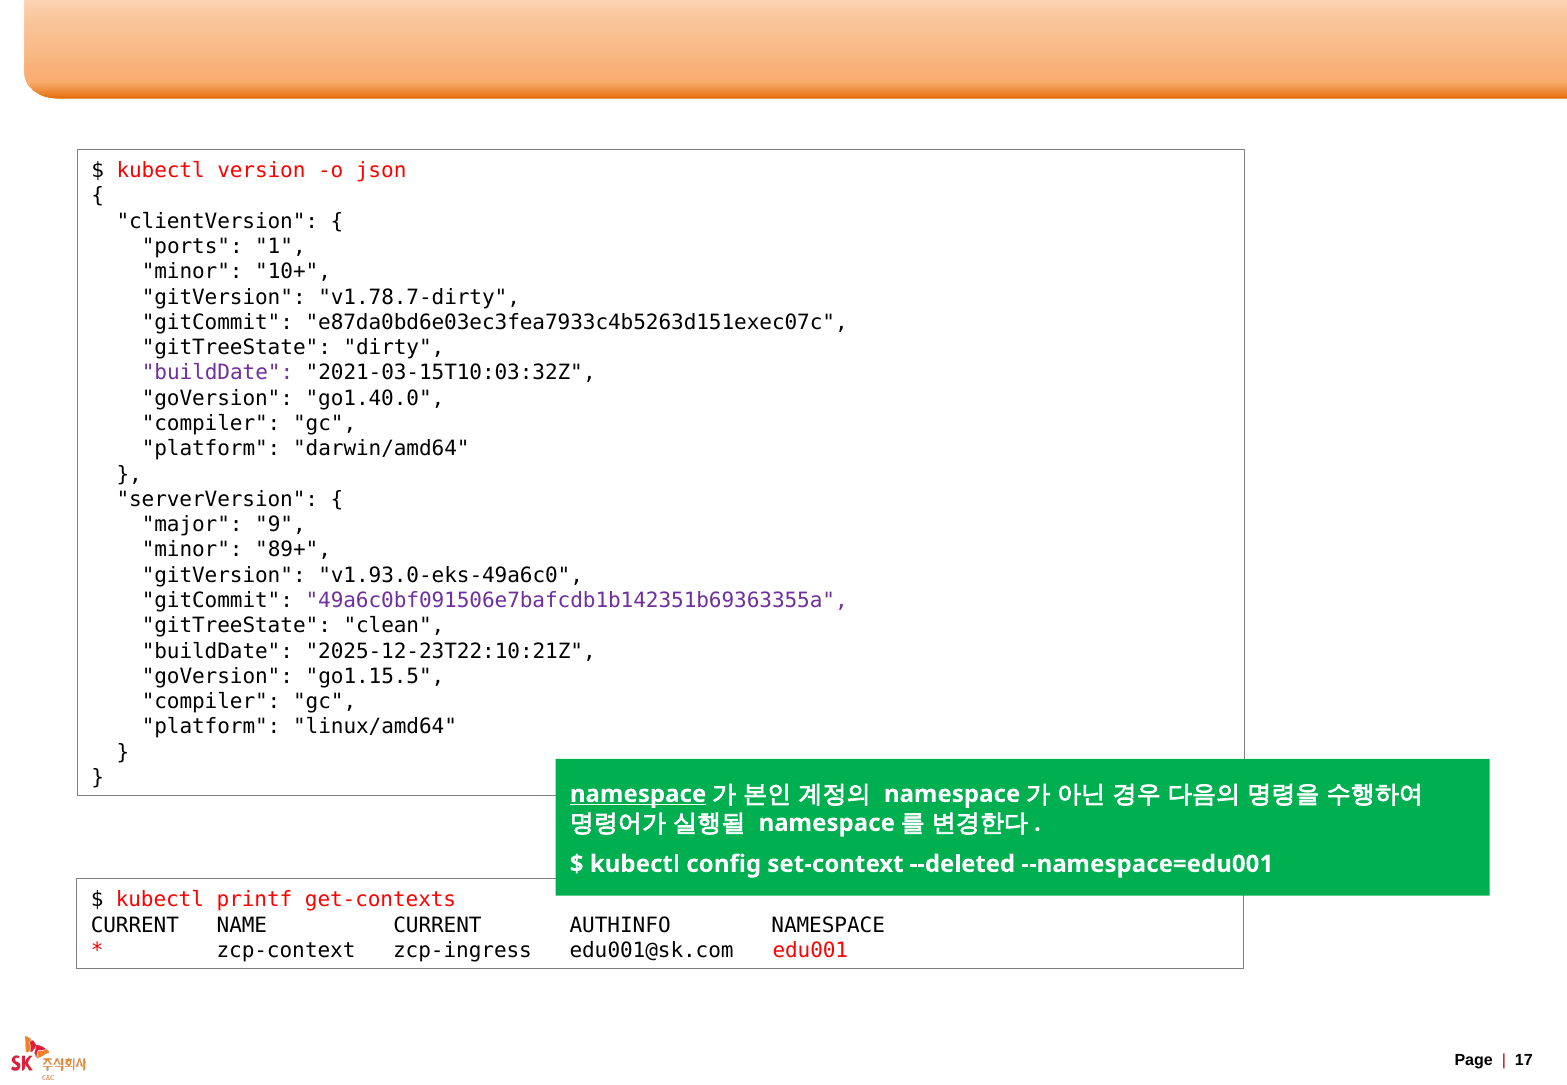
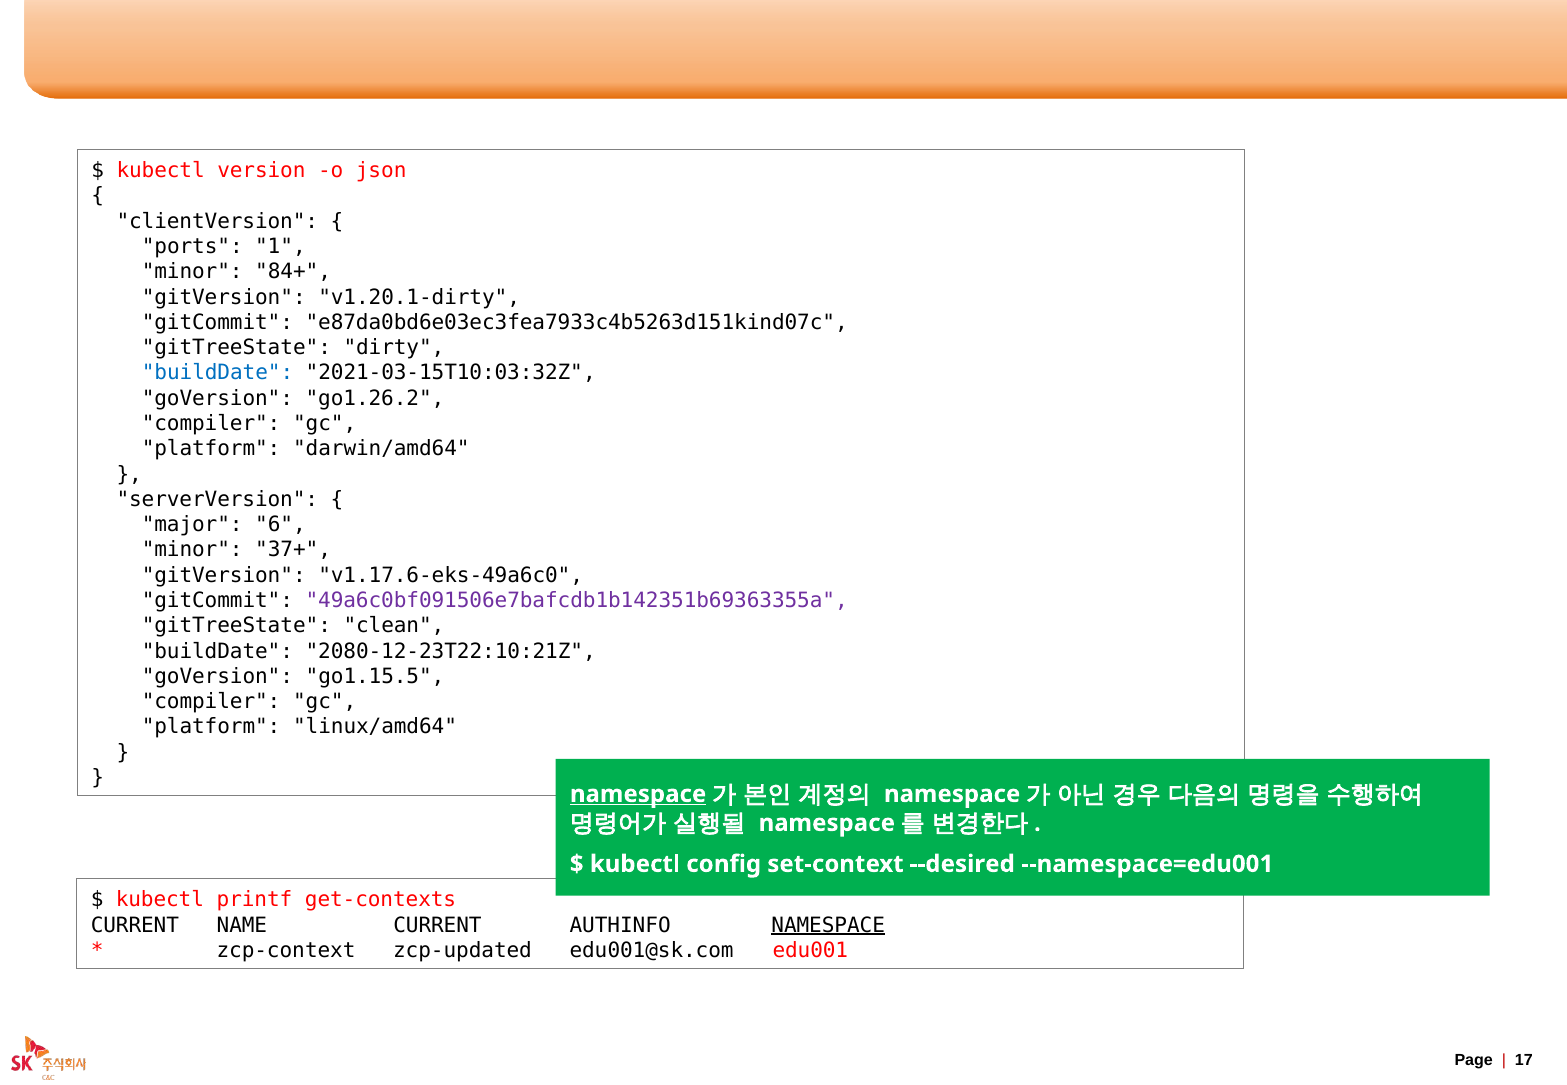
10+: 10+ -> 84+ (293, 272)
v1.78.7-dirty: v1.78.7-dirty -> v1.20.1-dirty (419, 297)
e87da0bd6e03ec3fea7933c4b5263d151exec07c: e87da0bd6e03ec3fea7933c4b5263d151exec07c -> e87da0bd6e03ec3fea7933c4b5263d151kind07c (577, 322)
buildDate colour: purple -> blue (218, 373)
go1.40.0: go1.40.0 -> go1.26.2 (375, 398)
9: 9 -> 6 (280, 525)
89+: 89+ -> 37+ (293, 550)
v1.93.0-eks-49a6c0: v1.93.0-eks-49a6c0 -> v1.17.6-eks-49a6c0 (451, 575)
2025-12-23T22:10:21Z: 2025-12-23T22:10:21Z -> 2080-12-23T22:10:21Z (451, 651)
--deleted: --deleted -> --desired (962, 864)
NAMESPACE underline: none -> present (828, 925)
zcp-ingress: zcp-ingress -> zcp-updated (463, 950)
